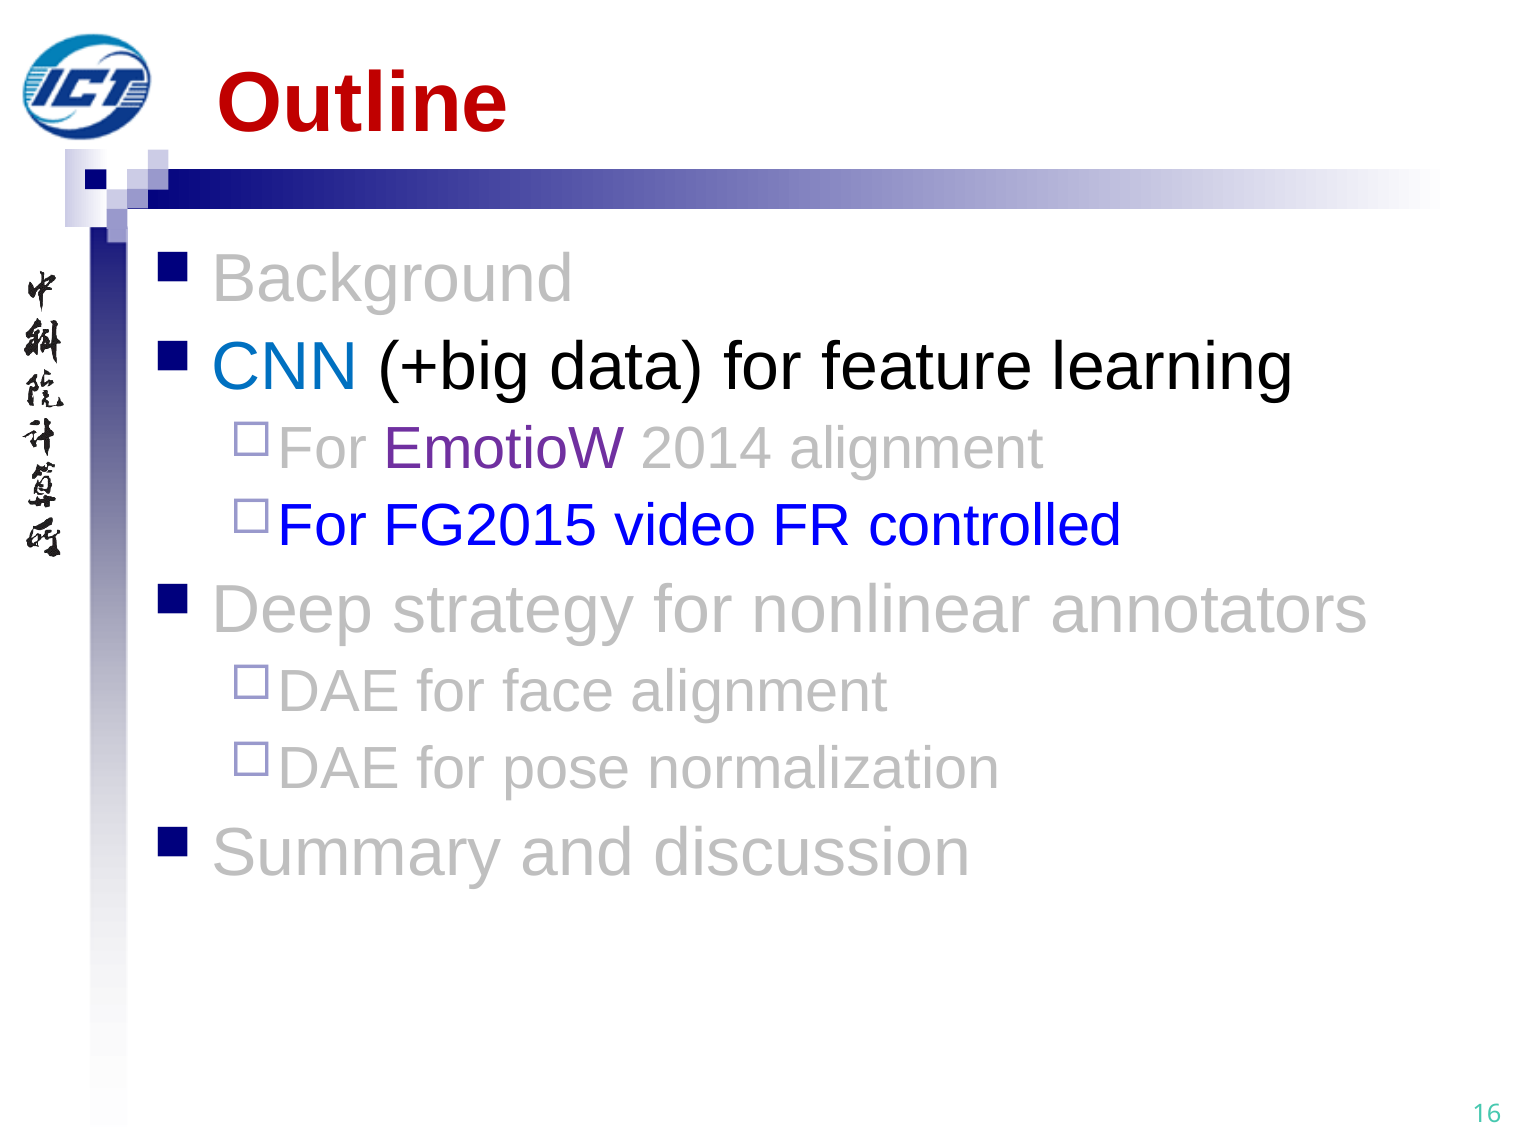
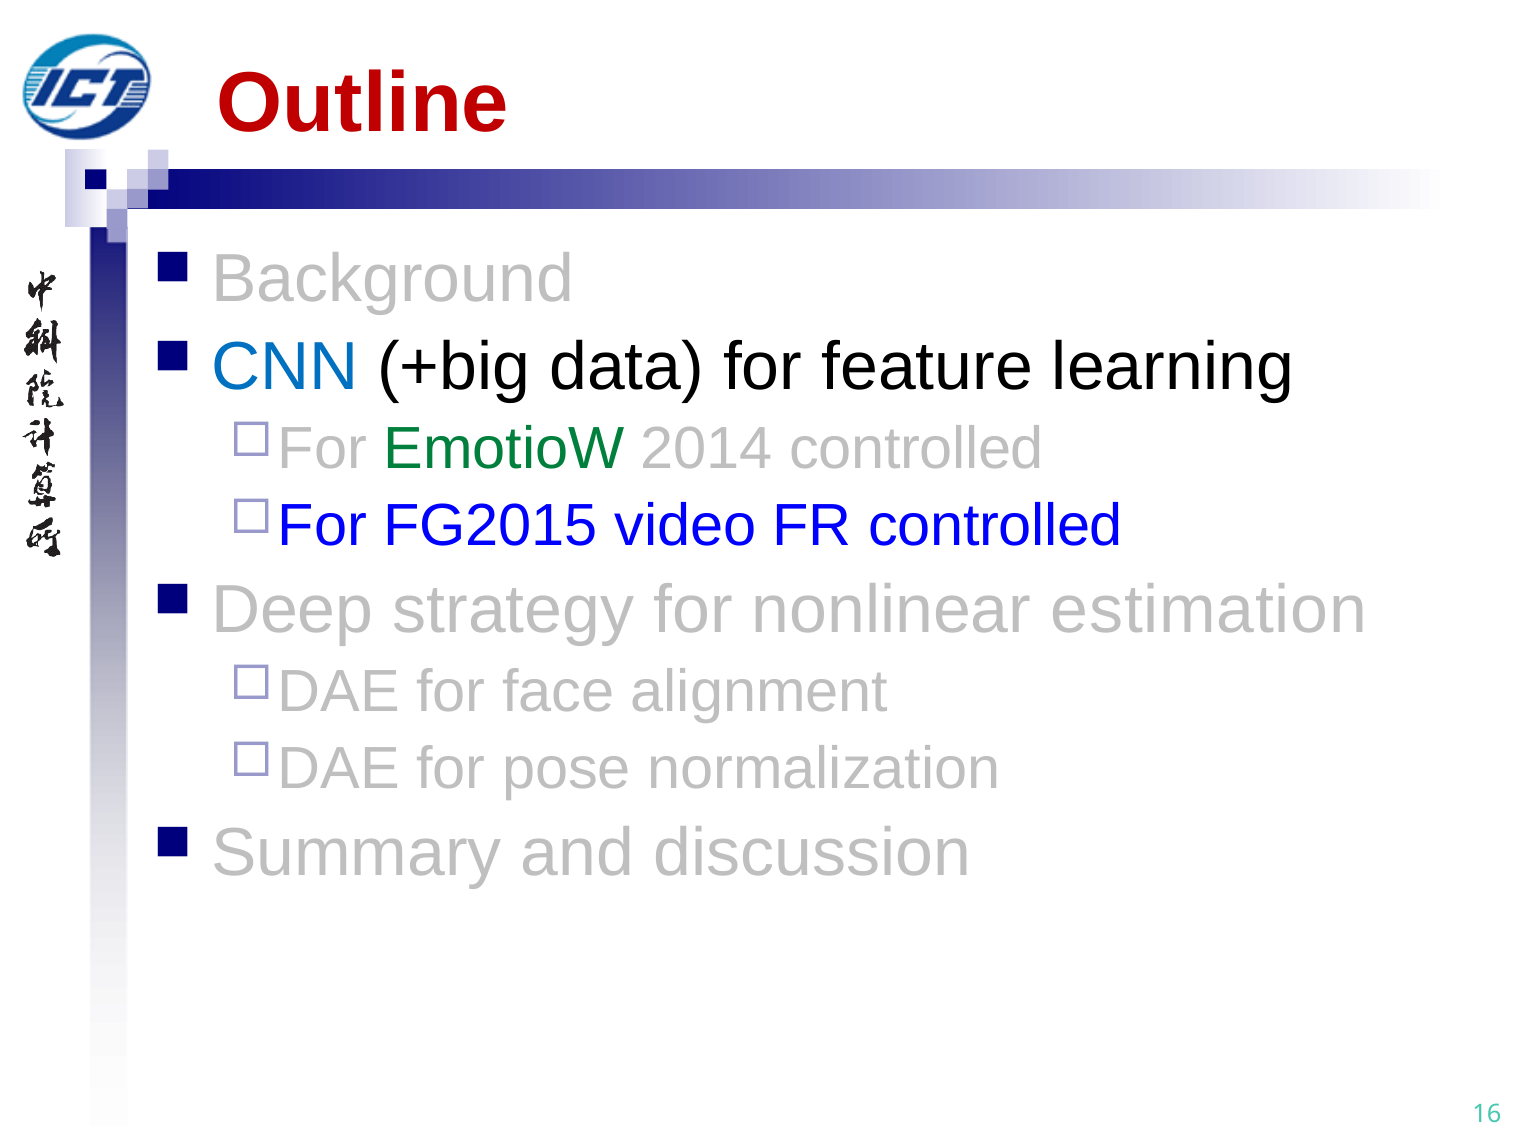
EmotioW colour: purple -> green (504, 449)
2014 alignment: alignment -> controlled (917, 449)
annotators: annotators -> estimation (1209, 610)
